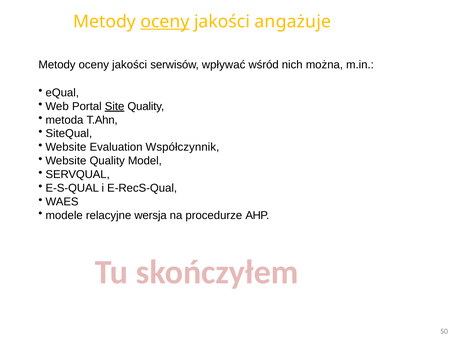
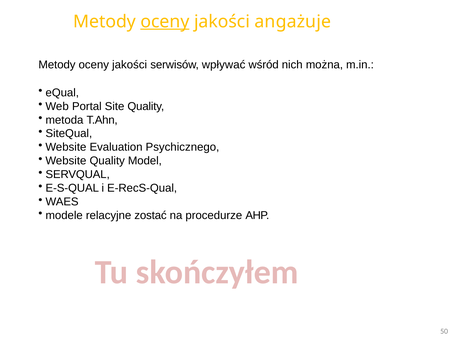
Site underline: present -> none (115, 106)
Współczynnik: Współczynnik -> Psychicznego (182, 147)
wersja: wersja -> zostać (151, 215)
